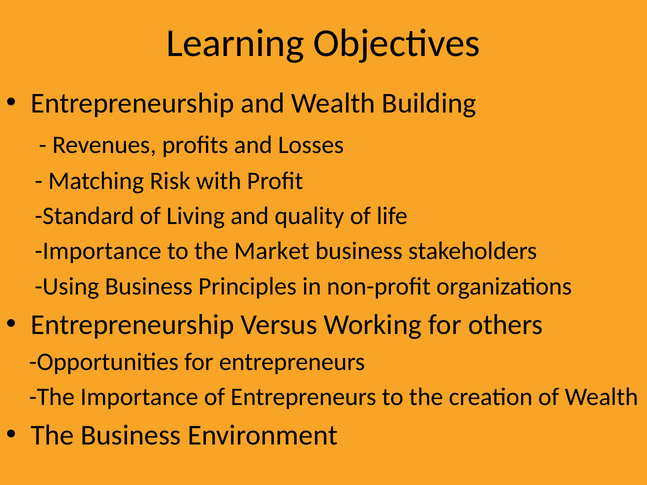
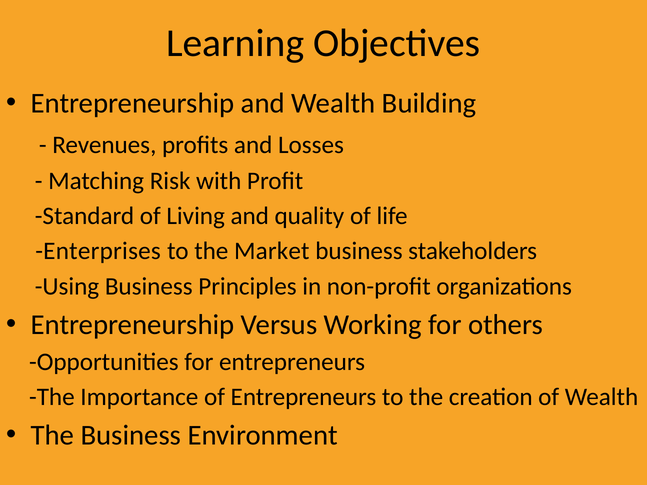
Importance: Importance -> Enterprises (98, 251)
